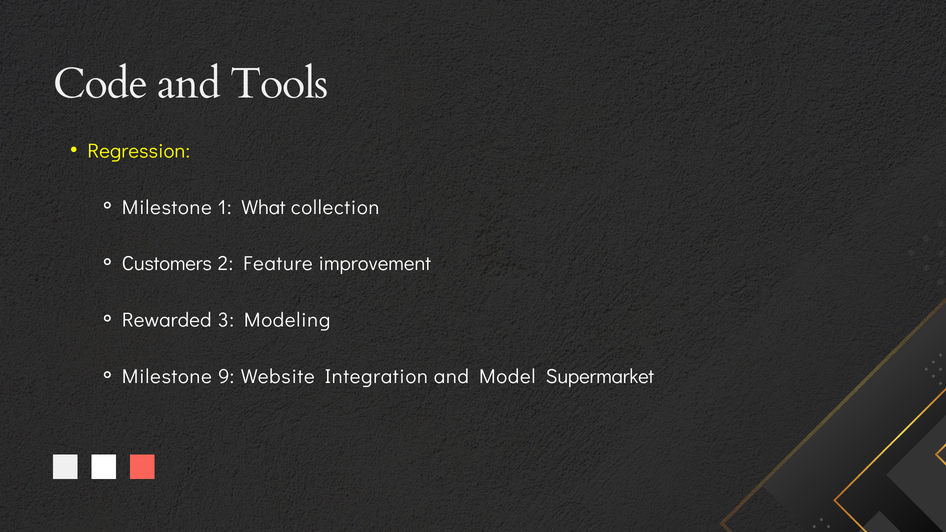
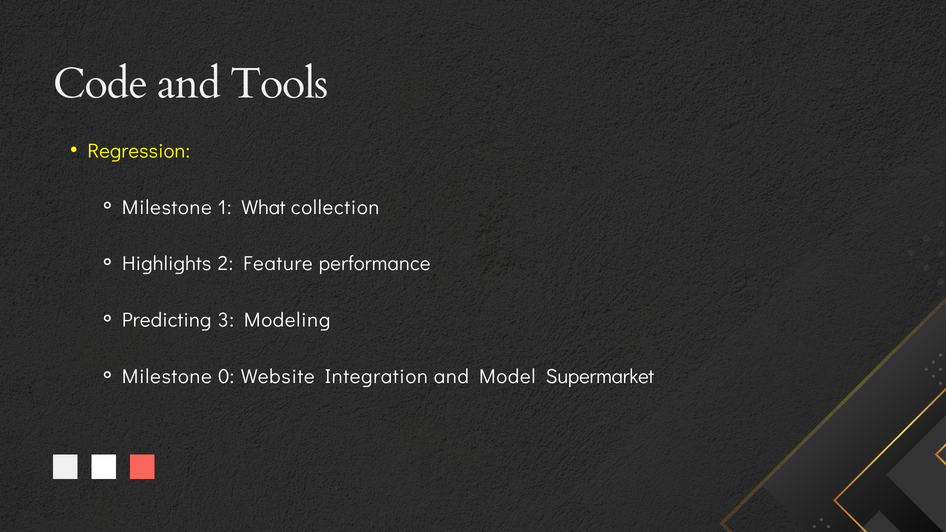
Customers: Customers -> Highlights (167, 264)
improvement: improvement -> performance (375, 264)
Rewarded: Rewarded -> Predicting (167, 320)
9: 9 -> 0 (226, 377)
